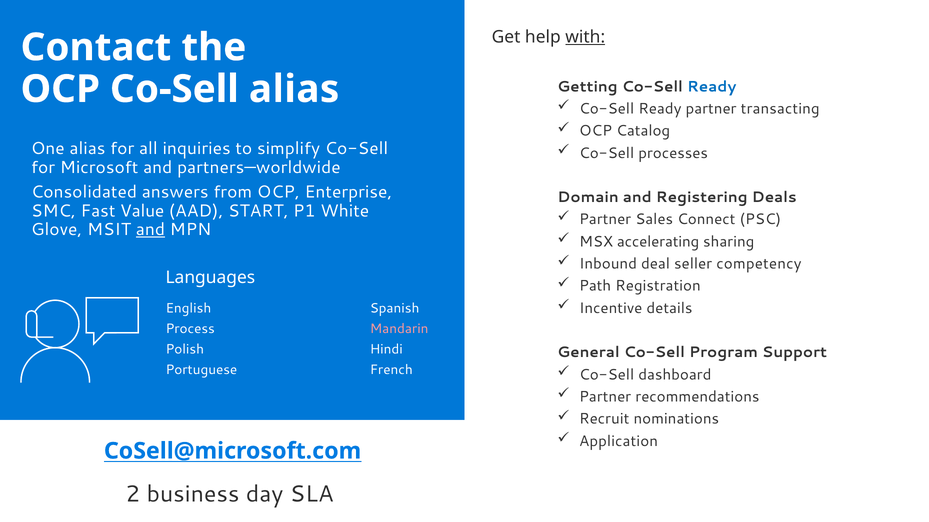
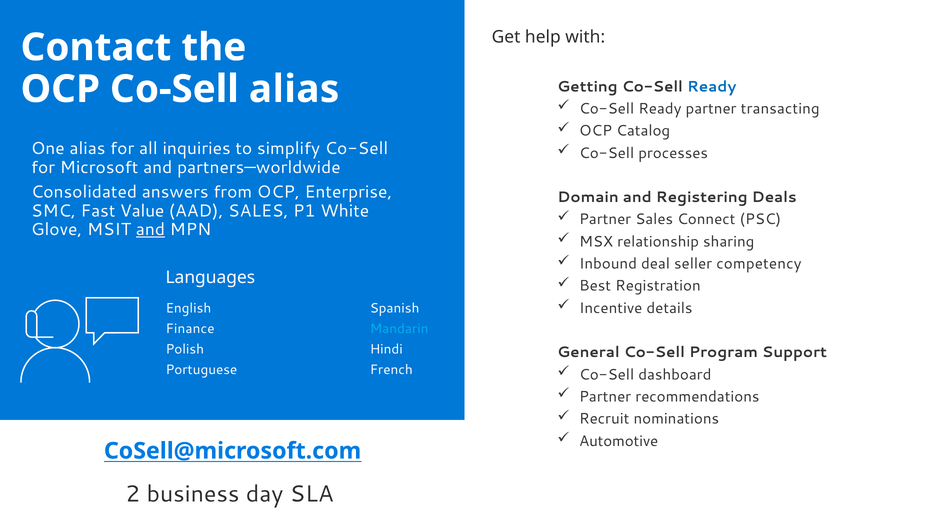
with underline: present -> none (585, 37)
AAD START: START -> SALES (258, 211)
accelerating: accelerating -> relationship (658, 242)
Path: Path -> Best (595, 286)
Process: Process -> Finance (190, 329)
Mandarin colour: pink -> light blue (399, 329)
Application: Application -> Automotive (619, 441)
